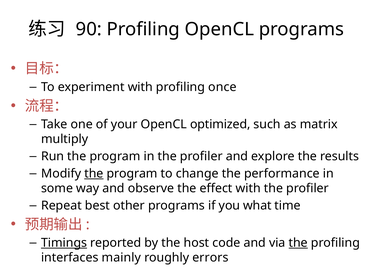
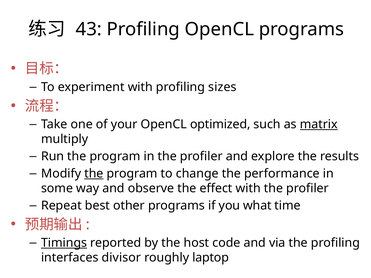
90: 90 -> 43 (89, 29)
once: once -> sizes (222, 87)
matrix underline: none -> present (319, 125)
the underline: present -> none (298, 243)
mainly: mainly -> divisor (121, 258)
errors: errors -> laptop (211, 258)
